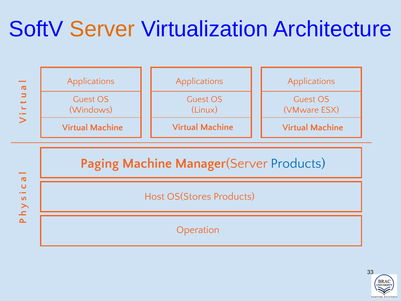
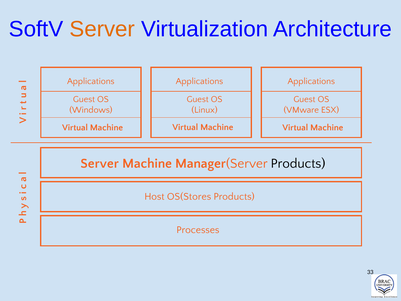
Paging: Paging -> Server (100, 163)
Products colour: blue -> black (298, 163)
Operation: Operation -> Processes (198, 230)
